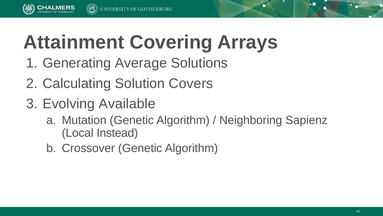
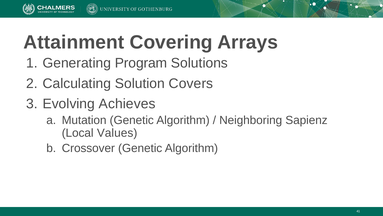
Average: Average -> Program (141, 63)
Available: Available -> Achieves (127, 104)
Instead: Instead -> Values (117, 133)
